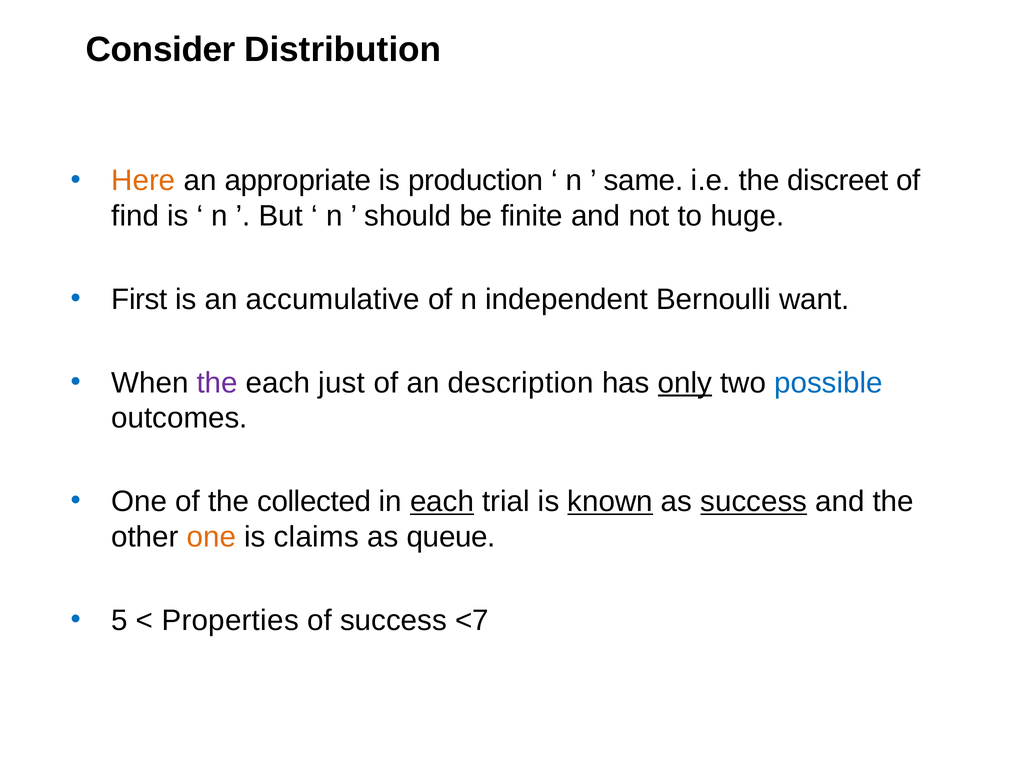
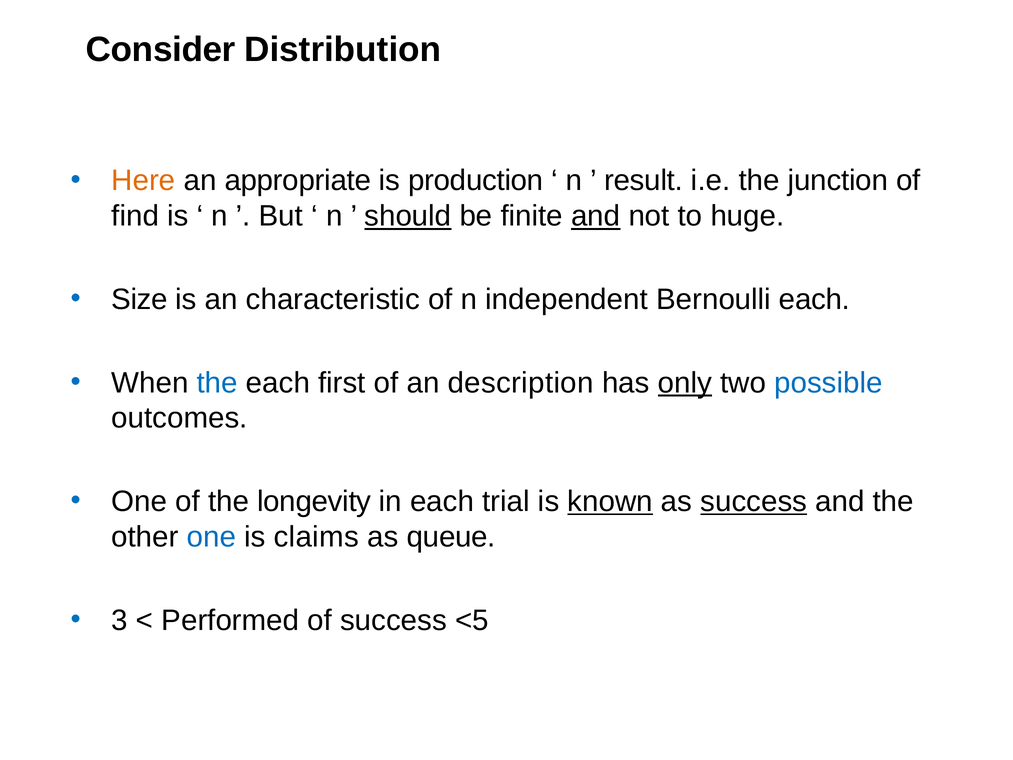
same: same -> result (644, 181)
discreet: discreet -> junction (838, 181)
should underline: none -> present (408, 216)
and underline: none -> present (596, 216)
First: First -> Size (139, 299)
accumulative: accumulative -> characteristic (333, 299)
Bernoulli want: want -> each (815, 299)
the colour: purple -> blue (217, 383)
just: just -> first (342, 383)
collected: collected -> longevity (314, 501)
each underline: present -> none (442, 501)
one colour: orange -> blue (211, 537)
5: 5 -> 3 (120, 620)
Properties: Properties -> Performed (230, 620)
<7: <7 -> <5 (472, 620)
